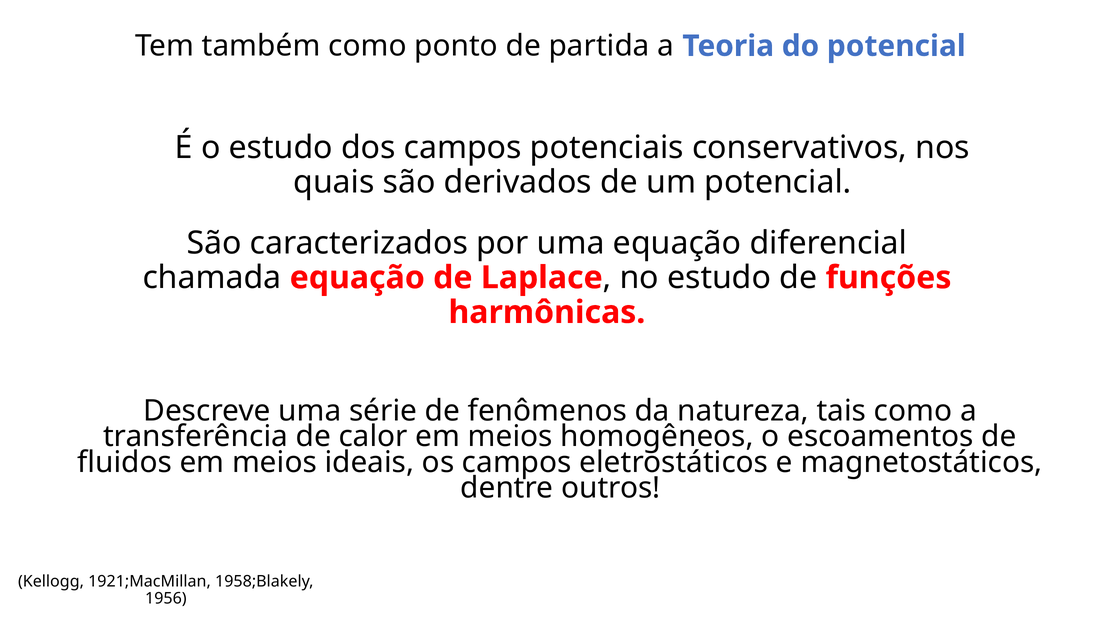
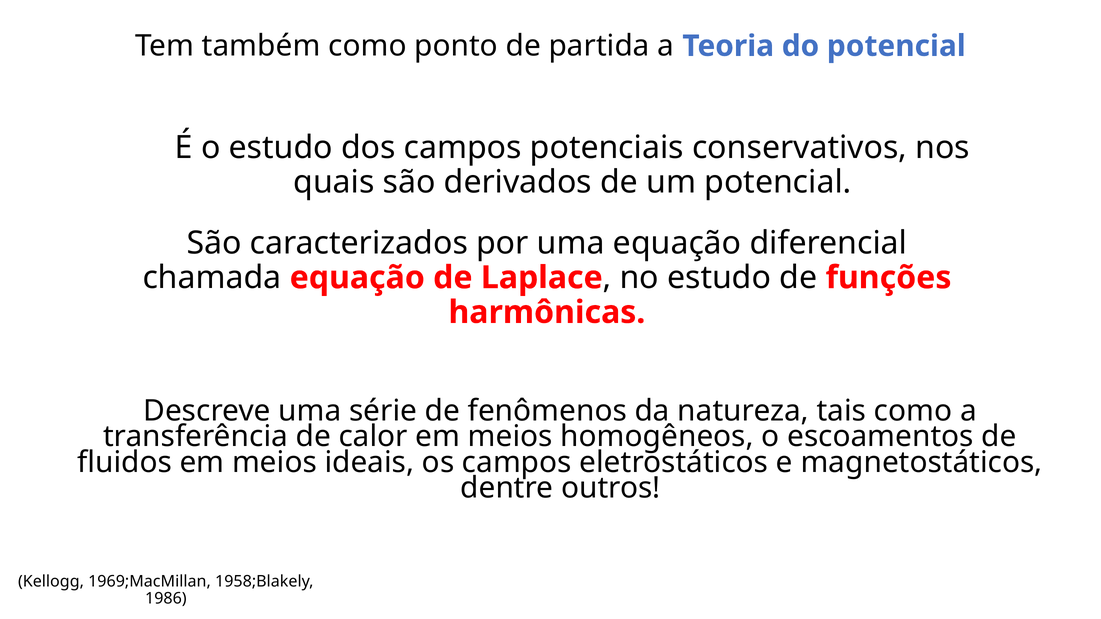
1921;MacMillan: 1921;MacMillan -> 1969;MacMillan (150, 581)
1956: 1956 -> 1986 (166, 599)
